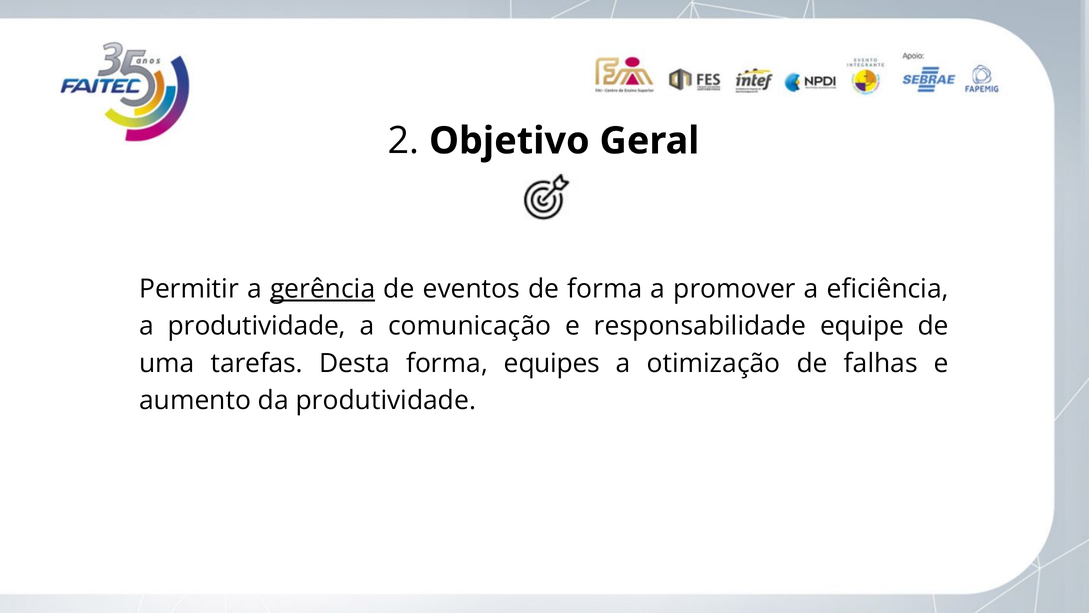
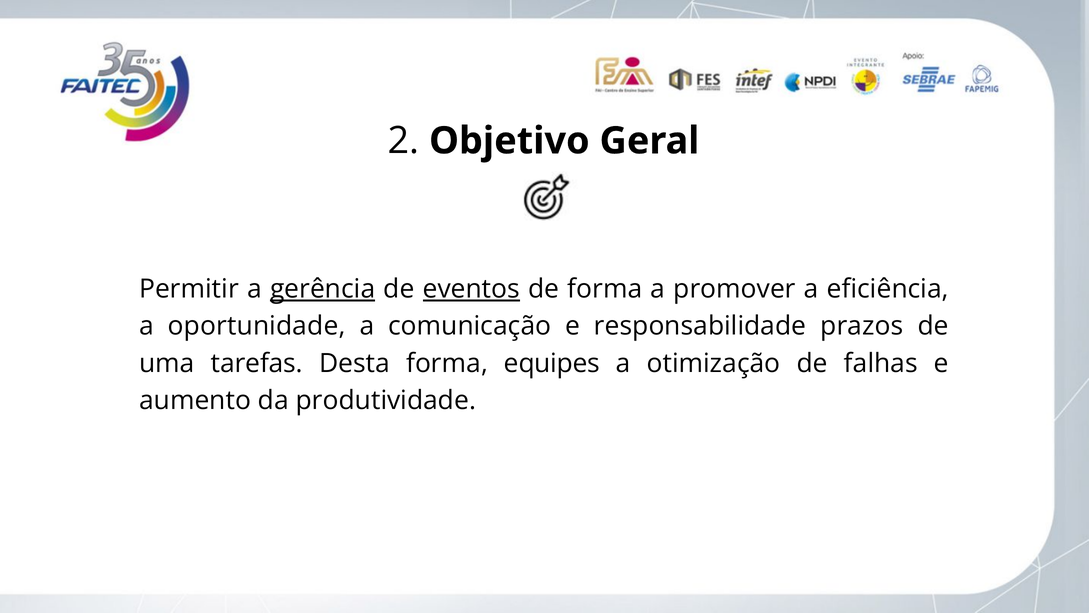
eventos underline: none -> present (471, 289)
a produtividade: produtividade -> oportunidade (257, 326)
equipe: equipe -> prazos (862, 326)
